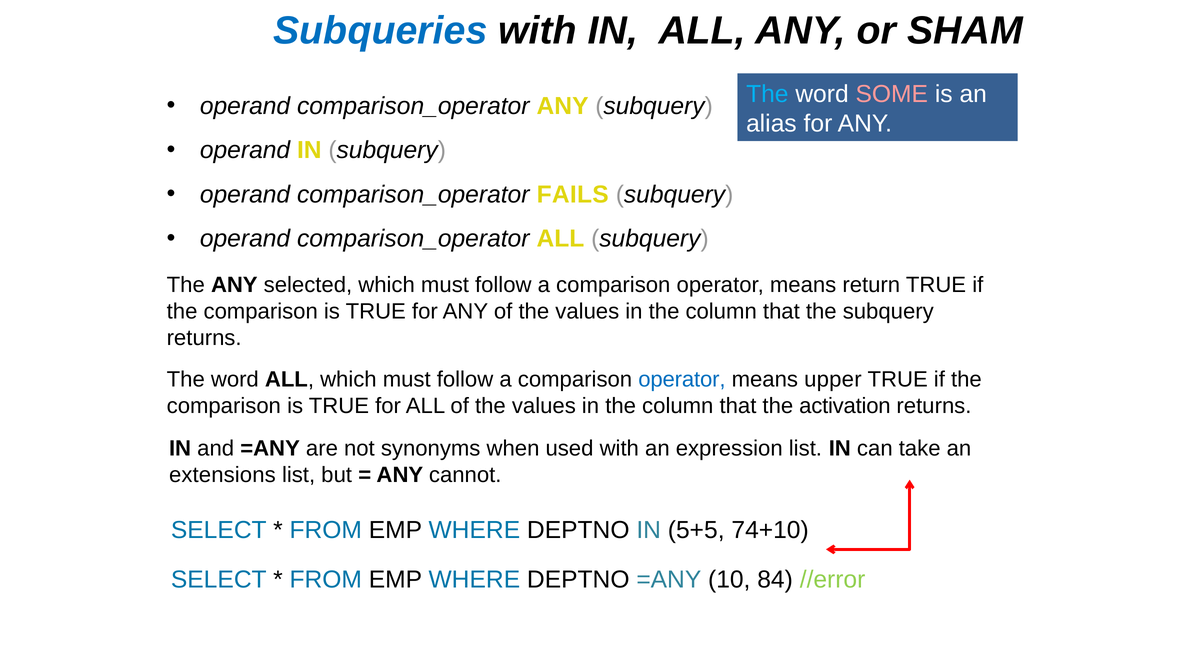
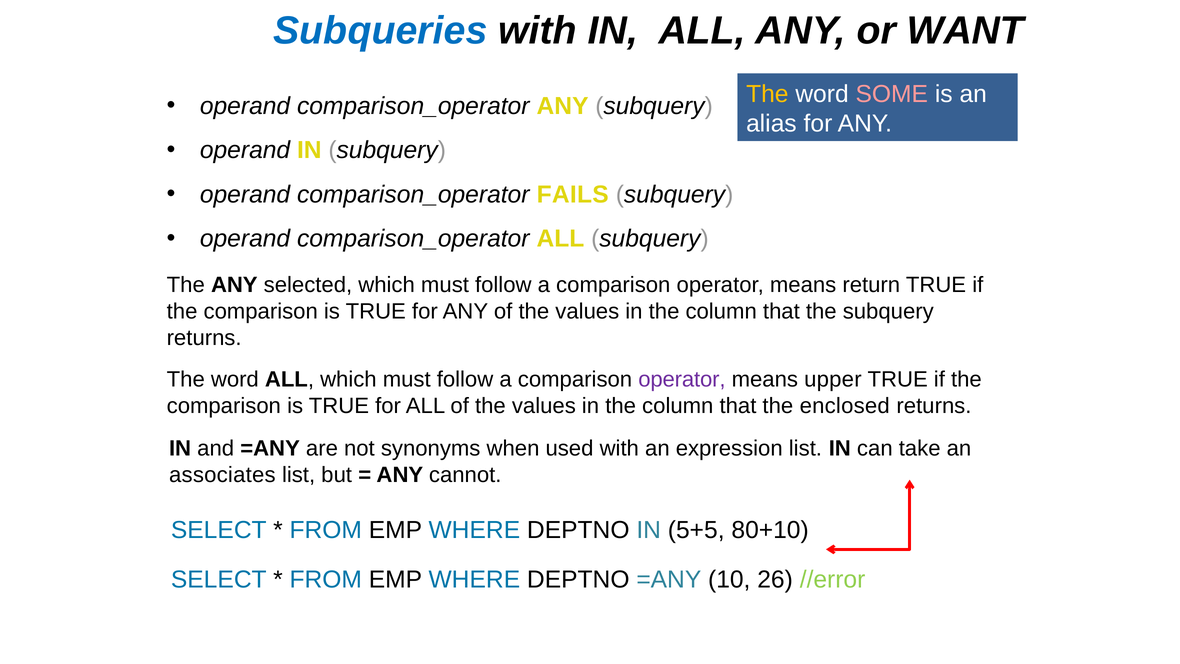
SHAM: SHAM -> WANT (965, 31)
The colour: light blue -> yellow (767, 94)
operator colour: blue -> purple (682, 379)
activation: activation -> enclosed (845, 406)
extensions: extensions -> associates (222, 475)
74+10: 74+10 -> 80+10 (770, 530)
84: 84 -> 26 (775, 580)
